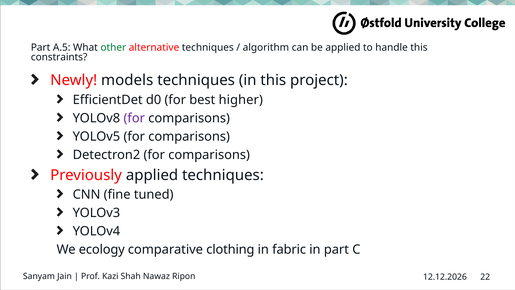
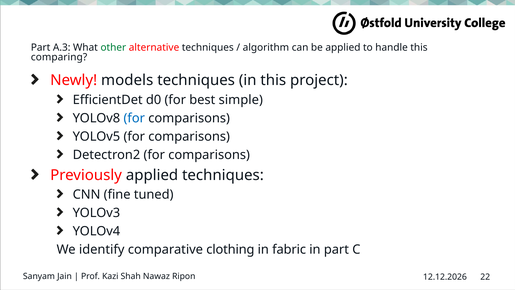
A.5: A.5 -> A.3 (62, 48)
constraints: constraints -> comparing (59, 57)
higher: higher -> simple (241, 100)
for colour: purple -> blue (134, 118)
ecology: ecology -> identify (102, 249)
